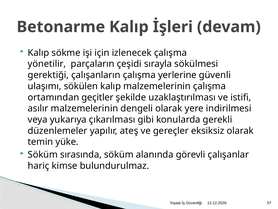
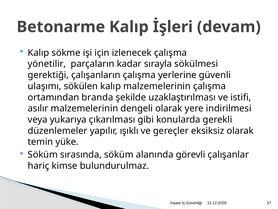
çeşidi: çeşidi -> kadar (129, 64)
geçitler: geçitler -> branda (97, 97)
ateş: ateş -> ışıklı (129, 130)
